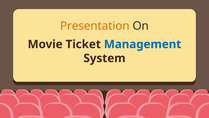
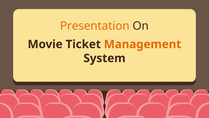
Management colour: blue -> orange (143, 44)
